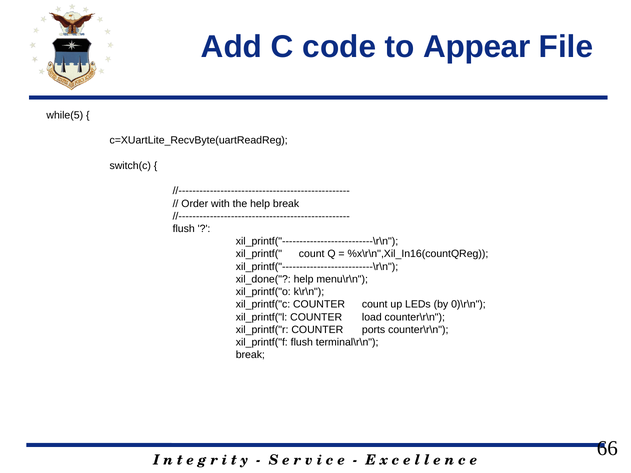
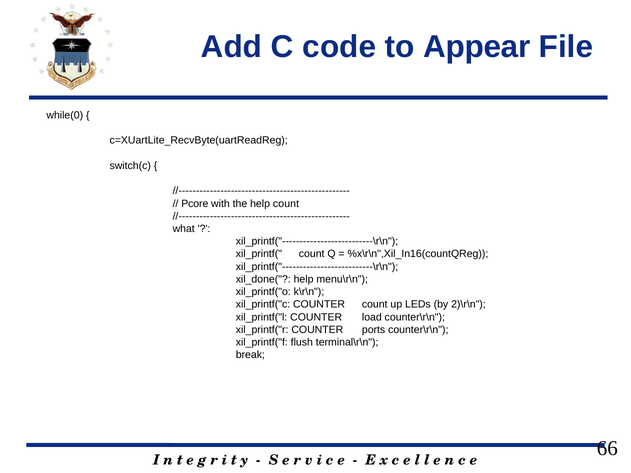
while(5: while(5 -> while(0 (65, 115)
Order: Order -> Pcore (195, 204)
help break: break -> count (286, 204)
flush: flush -> what (184, 229)
0)\r\n: 0)\r\n -> 2)\r\n (468, 305)
